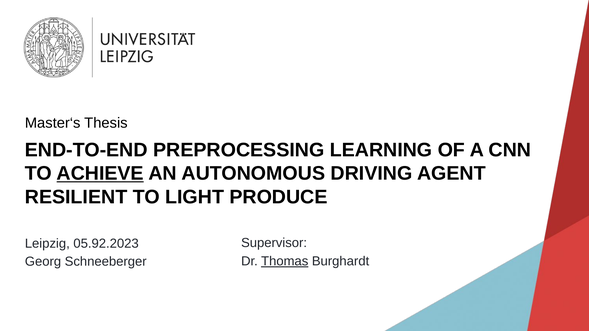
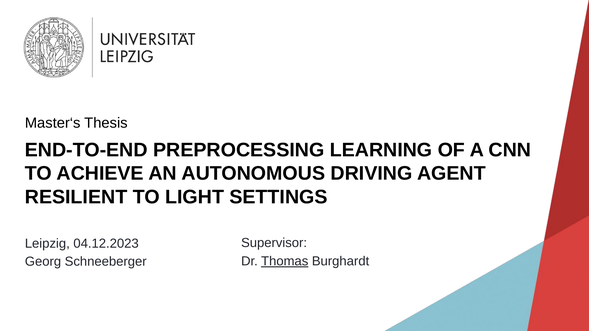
ACHIEVE underline: present -> none (100, 174)
PRODUCE: PRODUCE -> SETTINGS (278, 197)
05.92.2023: 05.92.2023 -> 04.12.2023 (106, 244)
